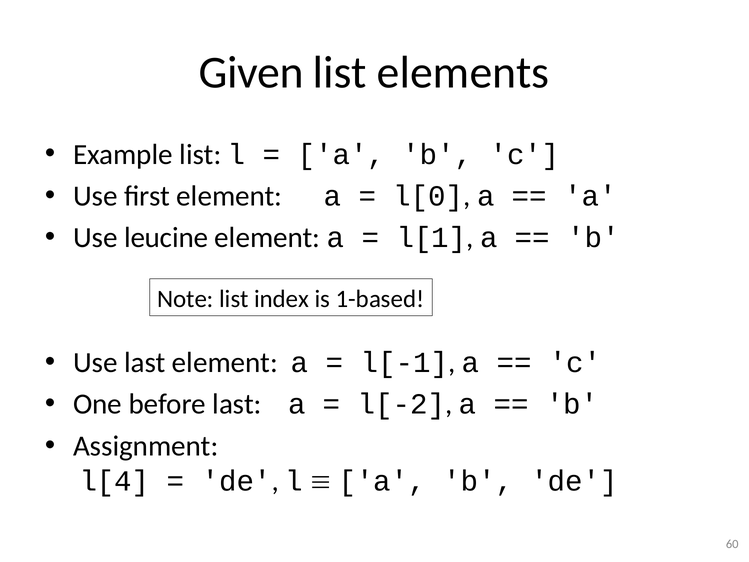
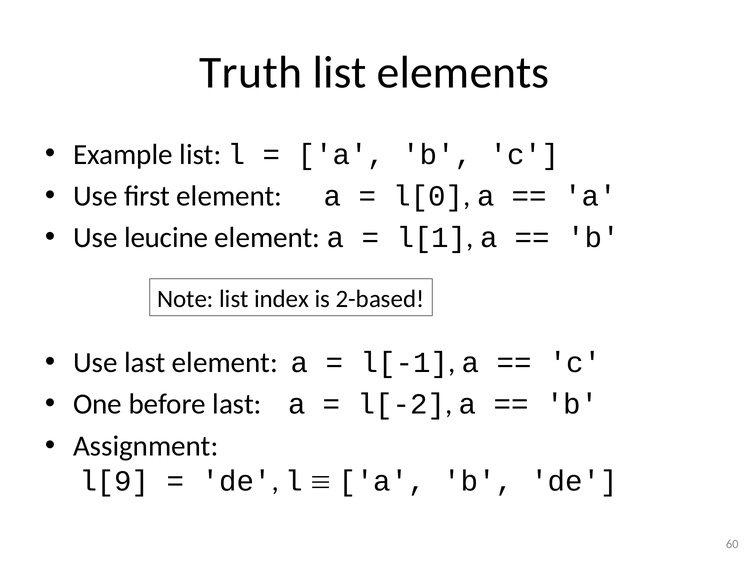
Given: Given -> Truth (251, 73)
1-based: 1-based -> 2-based (380, 299)
l[4: l[4 -> l[9 (114, 481)
